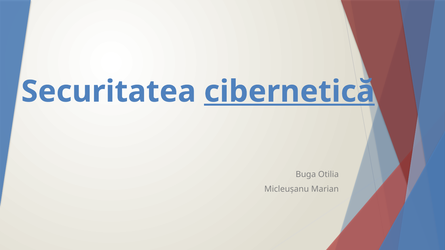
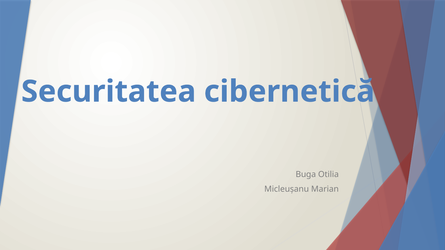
cibernetică underline: present -> none (289, 92)
